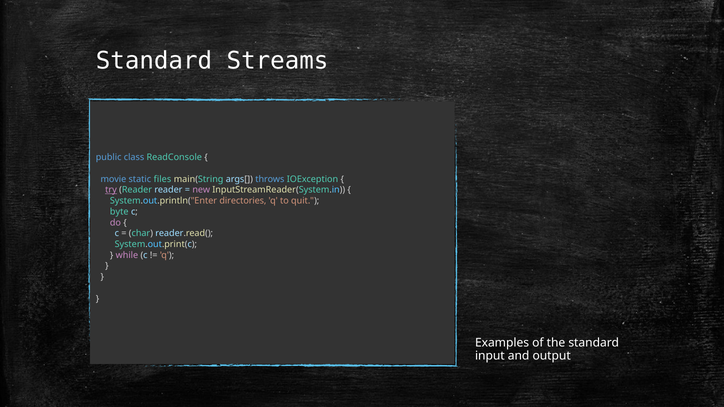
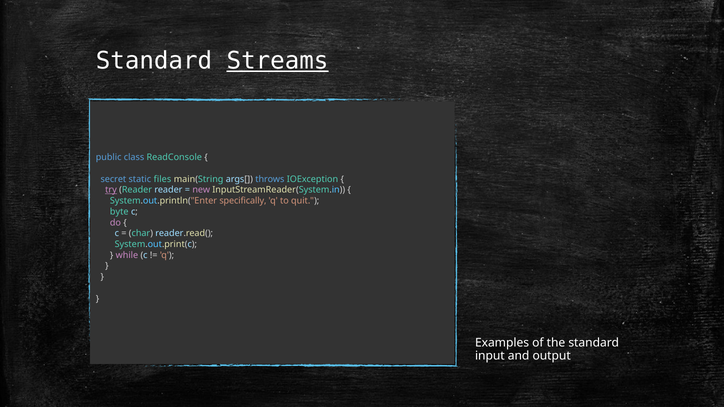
Streams underline: none -> present (278, 61)
movie: movie -> secret (113, 179)
directories: directories -> specifically (243, 201)
